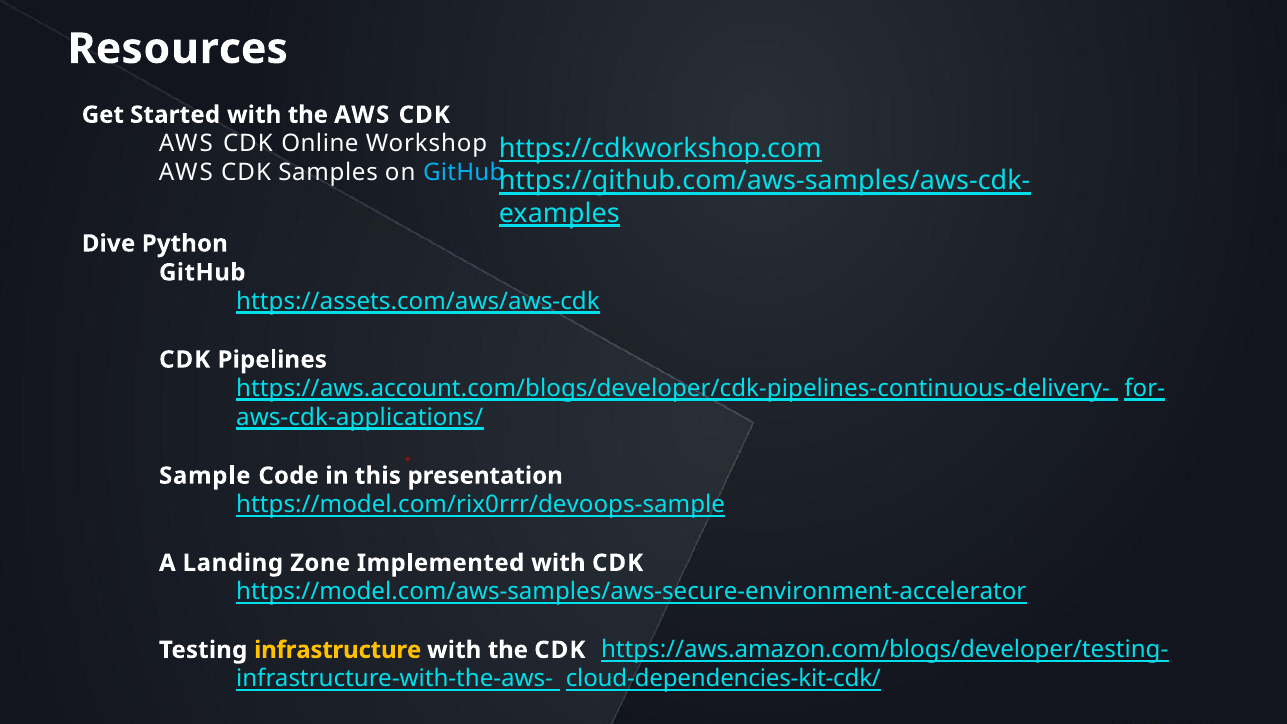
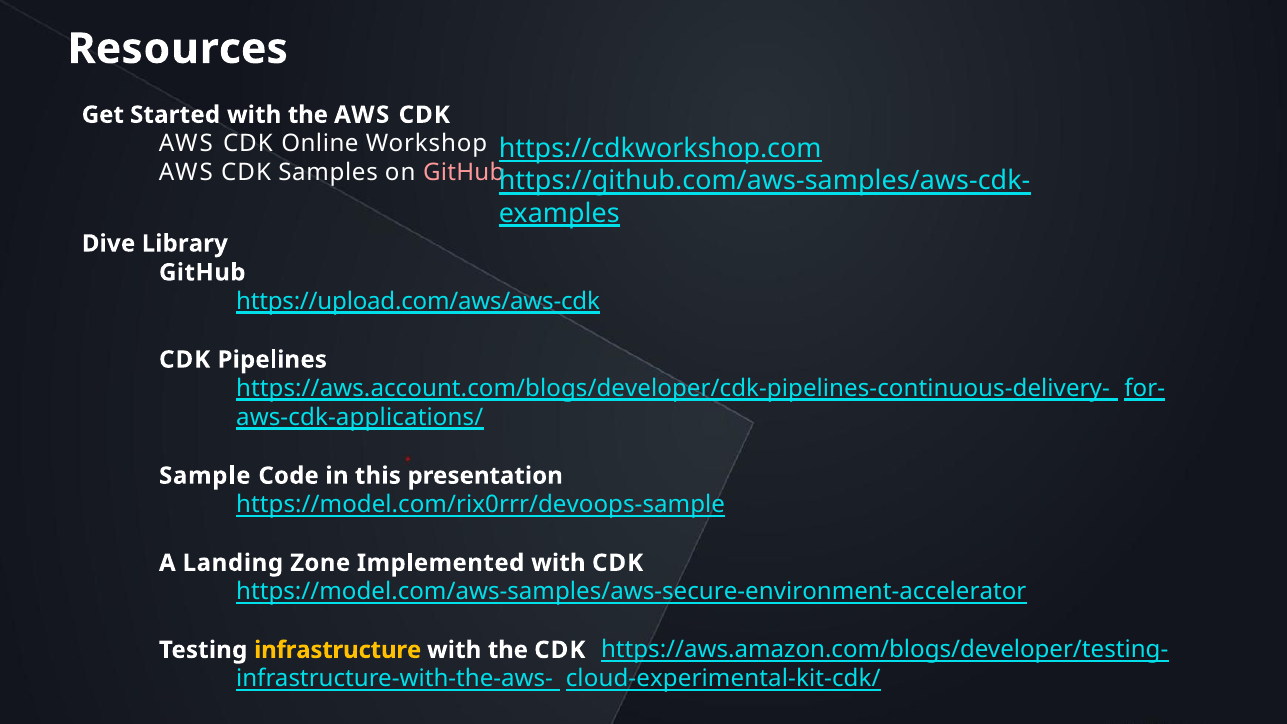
GitHub colour: light blue -> pink (464, 173)
Python: Python -> Library (185, 244)
https://assets.com/aws/aws-cdk: https://assets.com/aws/aws-cdk -> https://upload.com/aws/aws-cdk (418, 301)
cloud-dependencies-kit-cdk/: cloud-dependencies-kit-cdk/ -> cloud-experimental-kit-cdk/ (723, 679)
